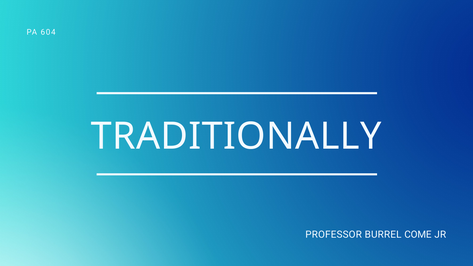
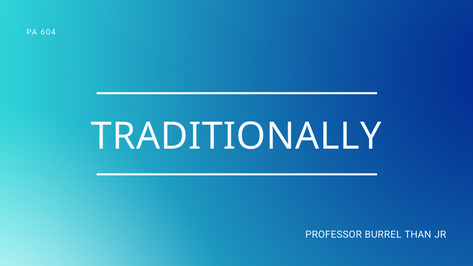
COME: COME -> THAN (418, 234)
